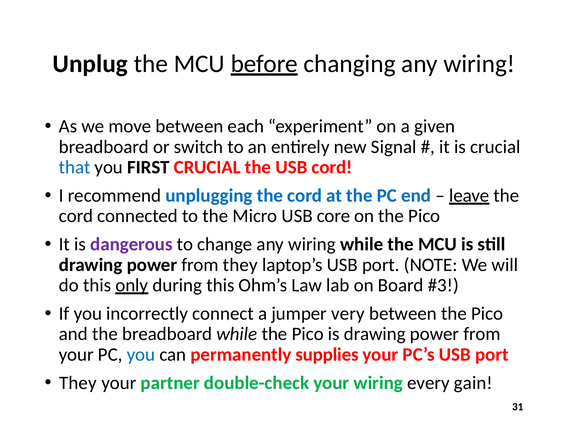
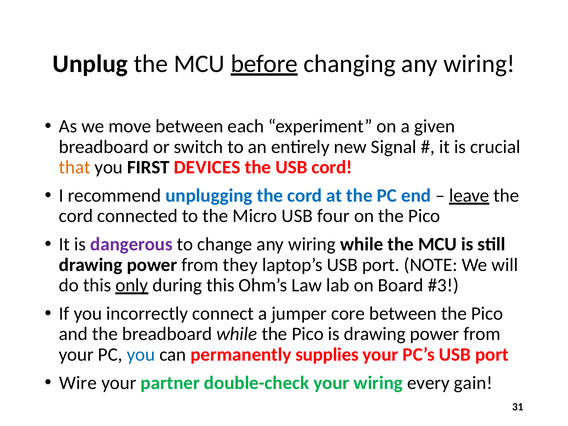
that colour: blue -> orange (75, 167)
FIRST CRUCIAL: CRUCIAL -> DEVICES (207, 167)
core: core -> four (333, 216)
very: very -> core (348, 314)
They: They -> Wire (78, 383)
